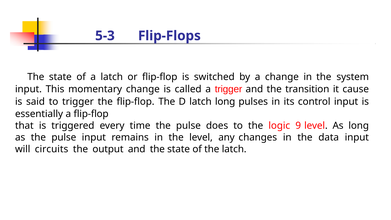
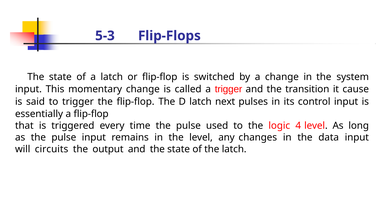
latch long: long -> next (225, 102)
does: does -> used (217, 126)
9: 9 -> 4 (298, 126)
